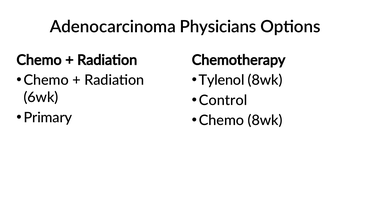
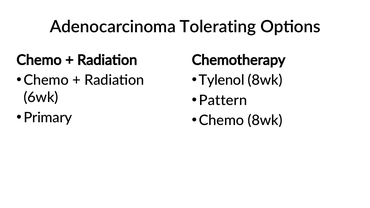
Physicians: Physicians -> Tolerating (218, 27)
Control: Control -> Pattern (223, 100)
